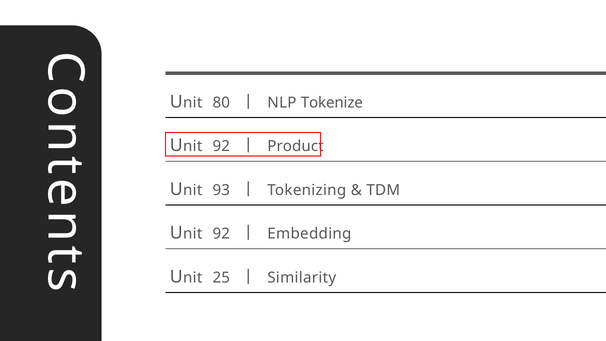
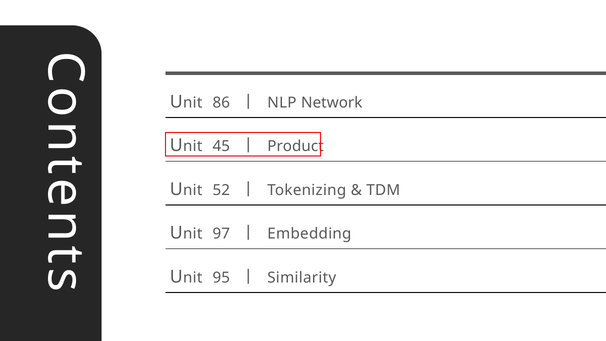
80: 80 -> 86 (221, 102)
Tokenize: Tokenize -> Network (332, 102)
92: 92 -> 45 (221, 146)
93: 93 -> 52 (221, 190)
92: 92 -> 97 (221, 234)
25: 25 -> 95 (221, 277)
